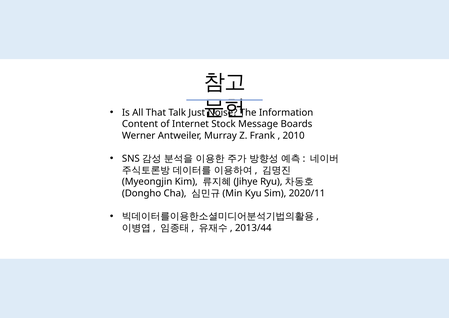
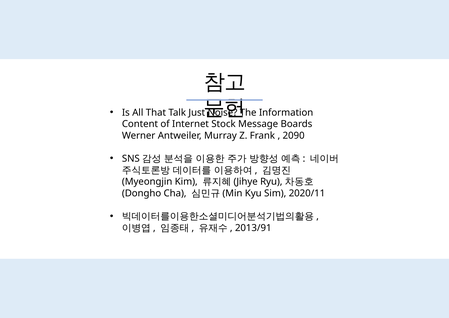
2010: 2010 -> 2090 (294, 135)
2013/44: 2013/44 -> 2013/91 (253, 228)
